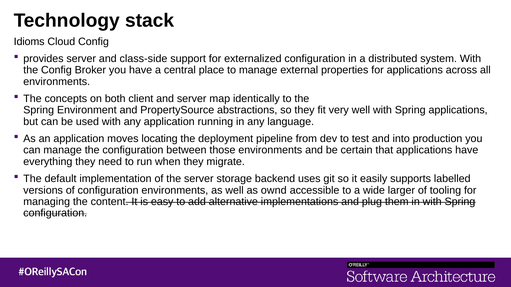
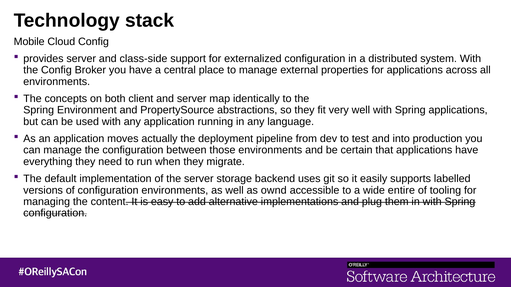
Idioms: Idioms -> Mobile (29, 42)
locating: locating -> actually (160, 139)
larger: larger -> entire (401, 190)
